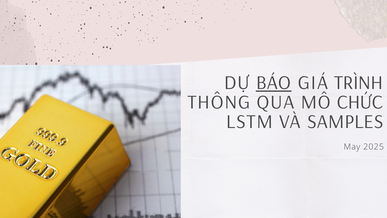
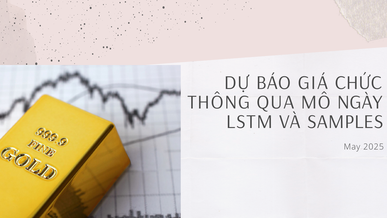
BÁO underline: present -> none (274, 83)
TRÌNH: TRÌNH -> CHỨC (358, 83)
CHỨC: CHỨC -> NGÀY (360, 102)
